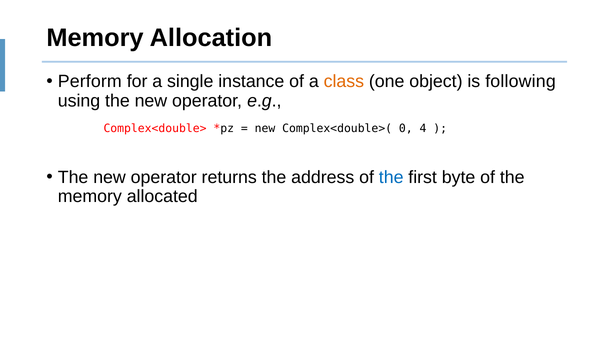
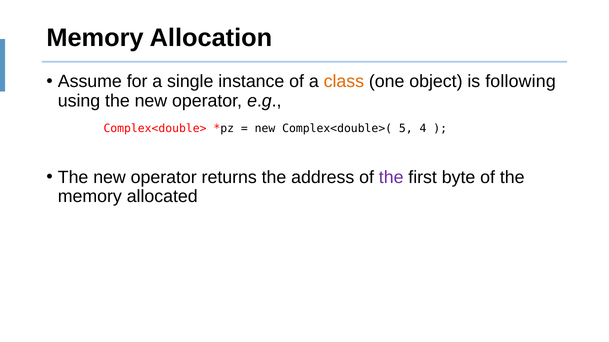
Perform: Perform -> Assume (90, 82)
0: 0 -> 5 (406, 129)
the colour: blue -> purple (391, 178)
